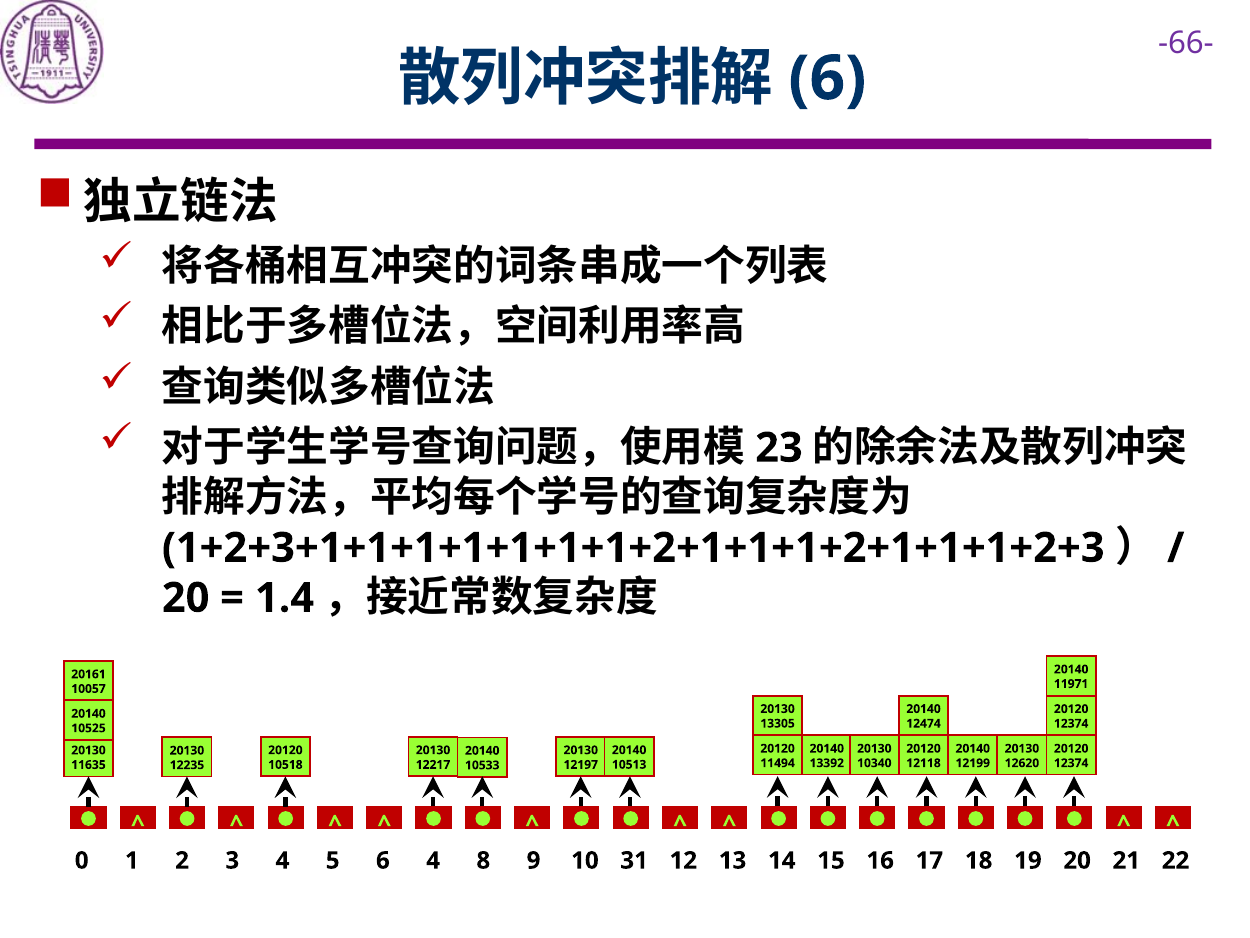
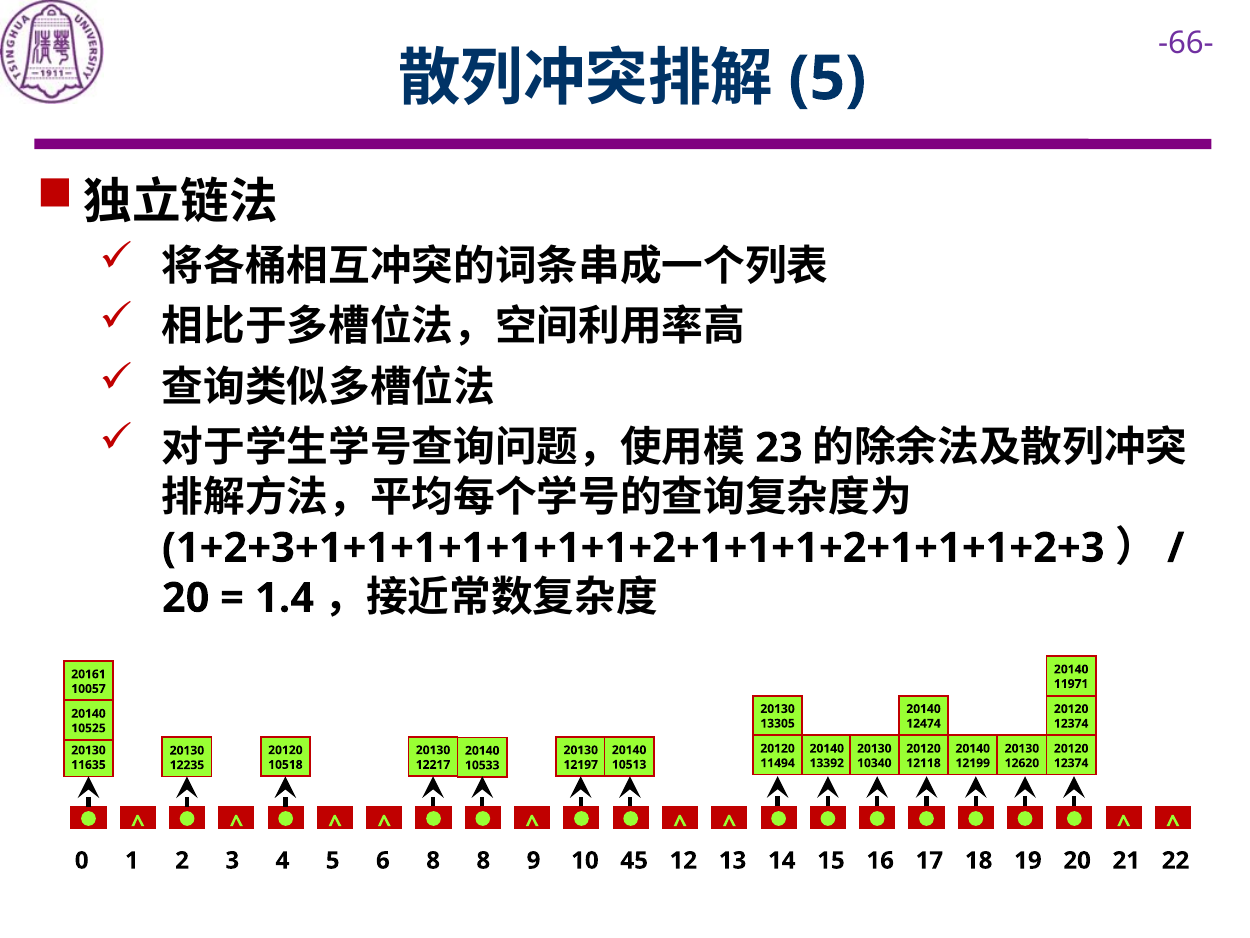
6: 6 -> 5 (827, 79)
6 4: 4 -> 8 (433, 860)
31: 31 -> 45 (634, 860)
